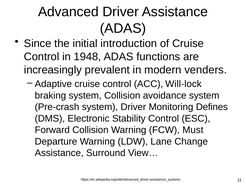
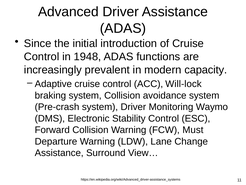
venders: venders -> capacity (206, 70)
Defines: Defines -> Waymo (212, 107)
